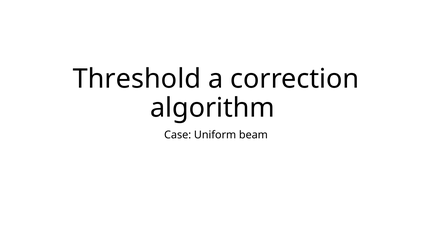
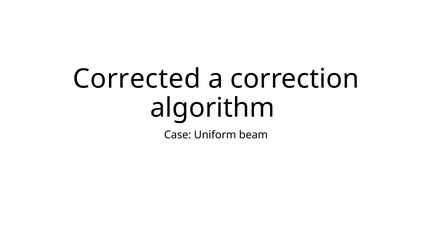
Threshold: Threshold -> Corrected (137, 79)
